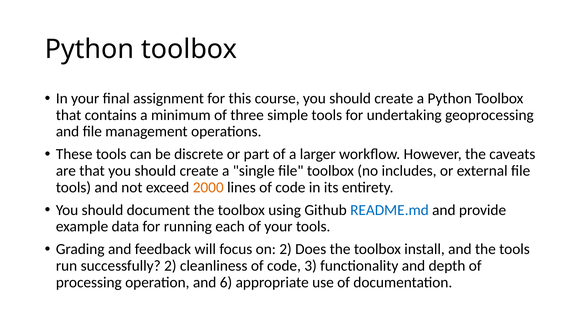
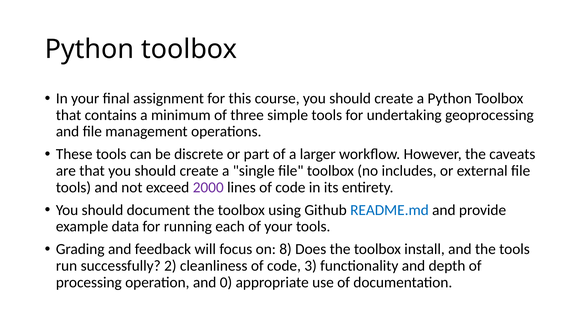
2000 colour: orange -> purple (208, 187)
on 2: 2 -> 8 (286, 249)
6: 6 -> 0 (226, 282)
